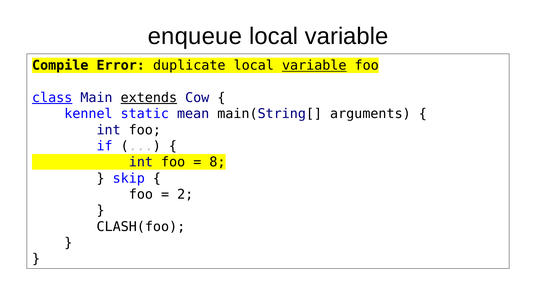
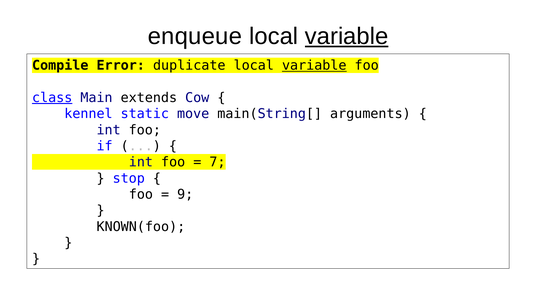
variable underline: none -> present (347, 36)
extends underline: present -> none (149, 98)
mean: mean -> move (193, 114)
8: 8 -> 7 (217, 162)
skip: skip -> stop (129, 178)
2: 2 -> 9 (185, 194)
CLASH(foo: CLASH(foo -> KNOWN(foo (141, 226)
